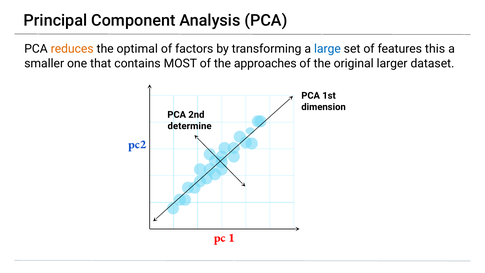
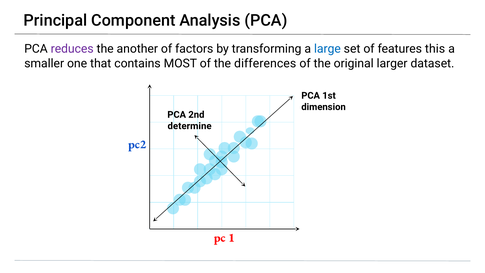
reduces colour: orange -> purple (72, 49)
optimal: optimal -> another (137, 49)
approaches: approaches -> differences (265, 63)
